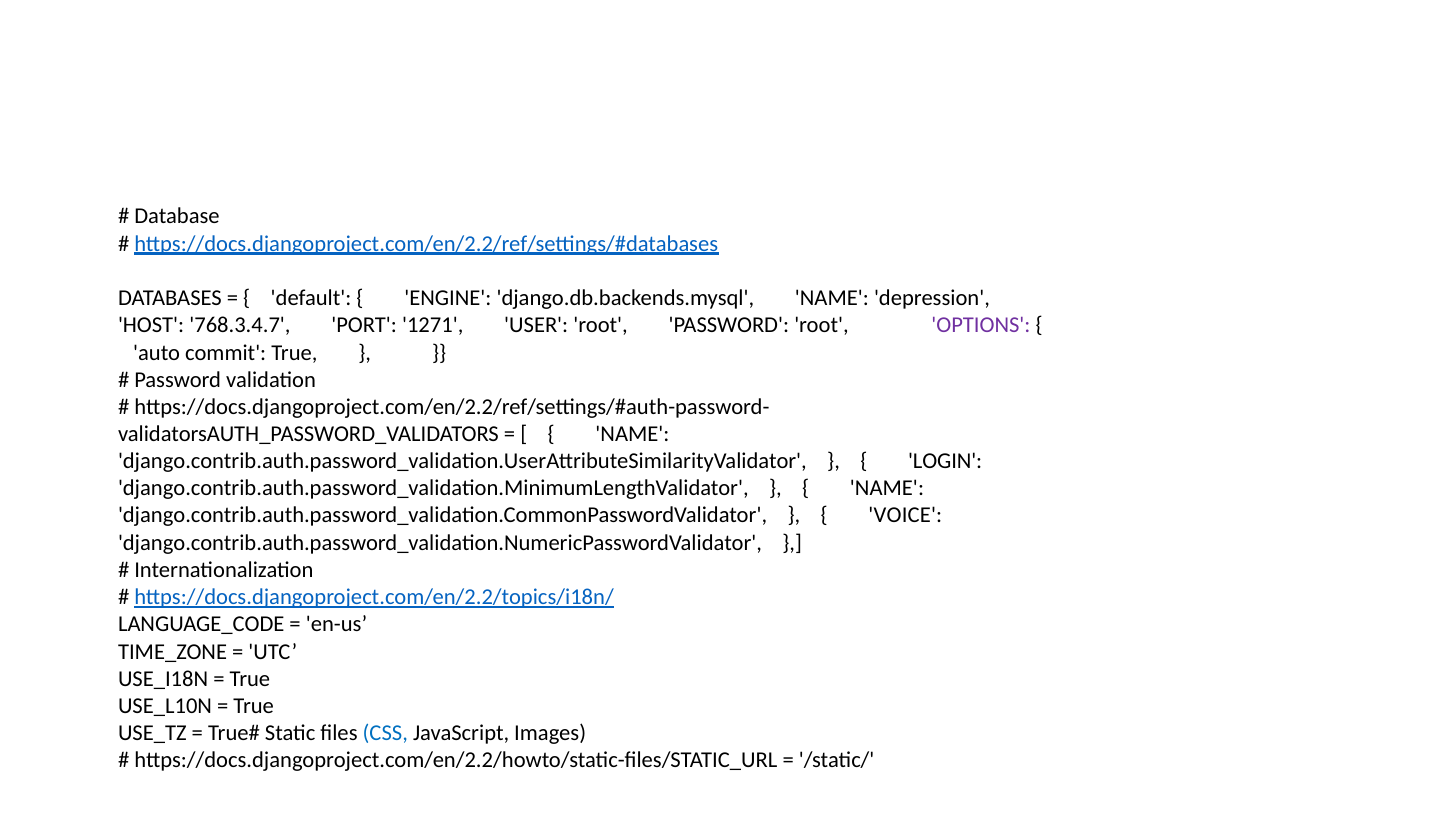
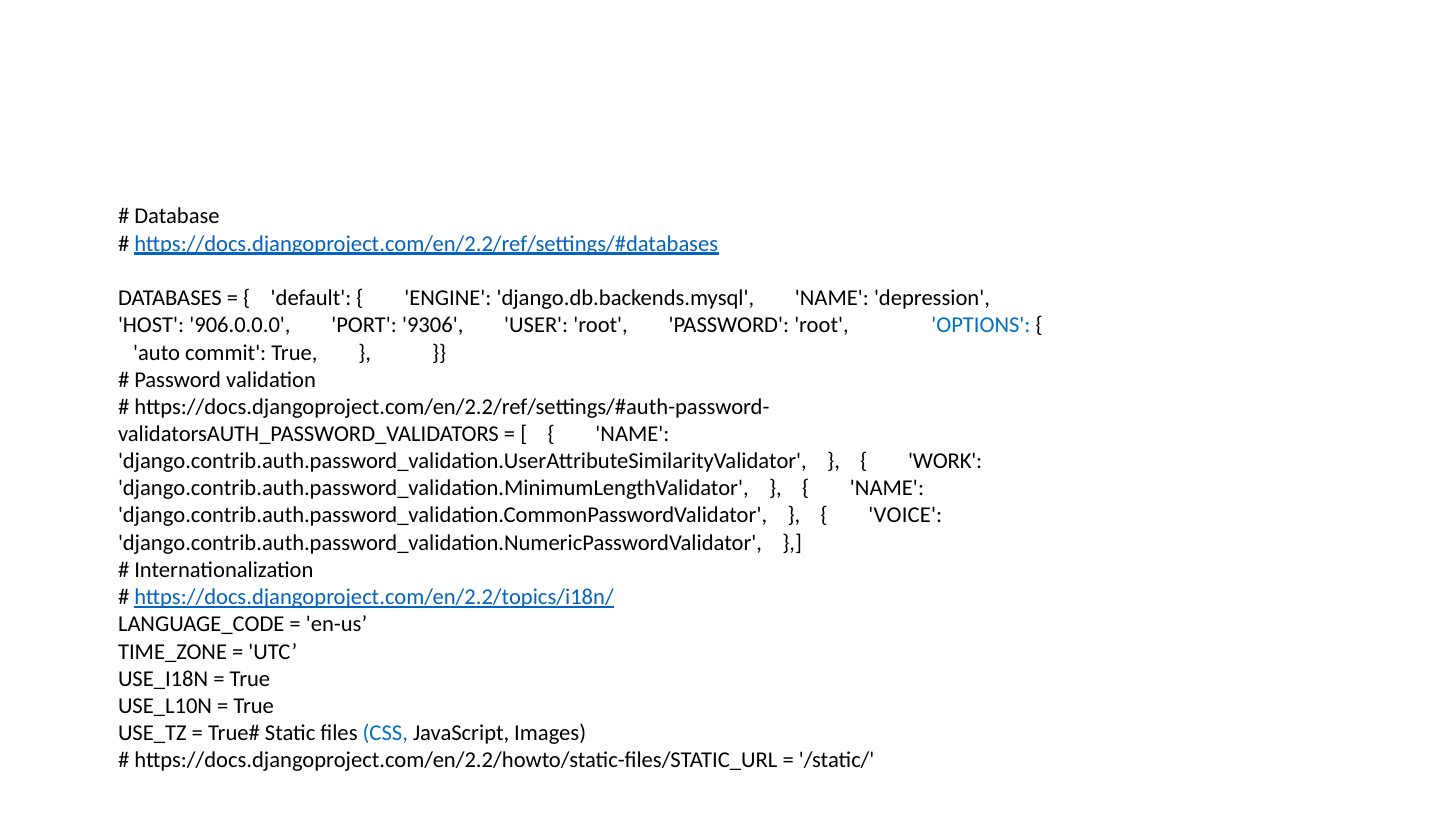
768.3.4.7: 768.3.4.7 -> 906.0.0.0 (240, 325)
1271: 1271 -> 9306 (433, 325)
OPTIONS colour: purple -> blue (981, 325)
LOGIN: LOGIN -> WORK (945, 461)
